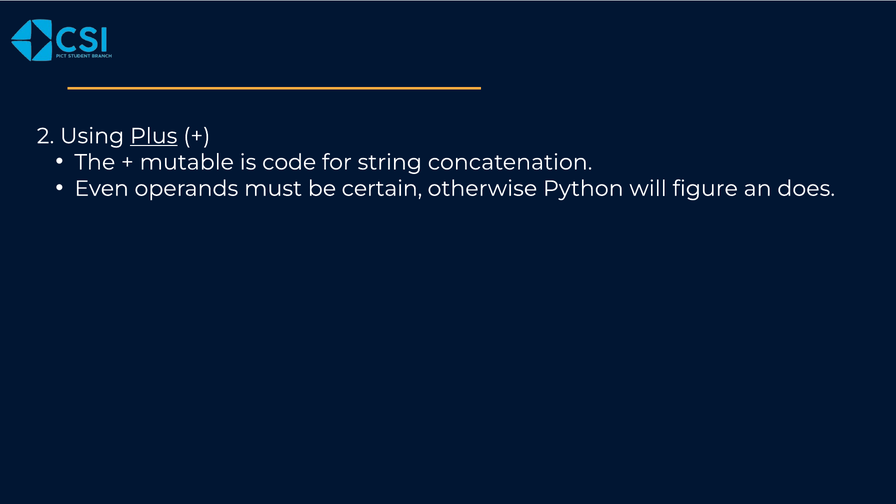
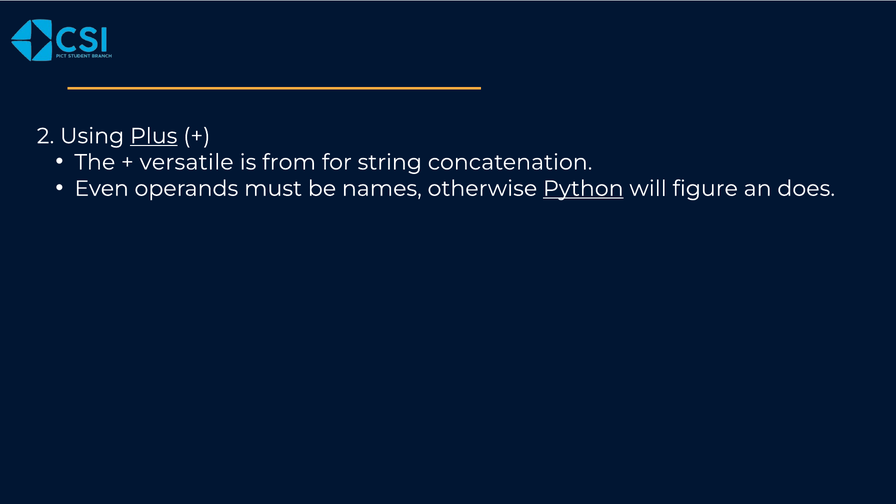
mutable: mutable -> versatile (187, 162)
code: code -> from (289, 162)
certain: certain -> names (382, 189)
Python underline: none -> present (583, 189)
